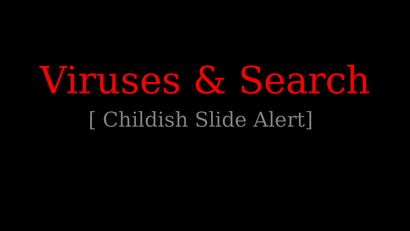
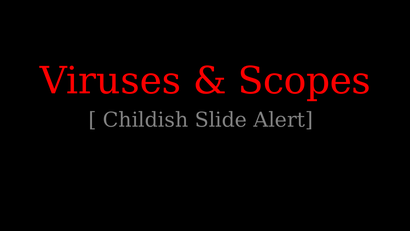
Search: Search -> Scopes (304, 81)
